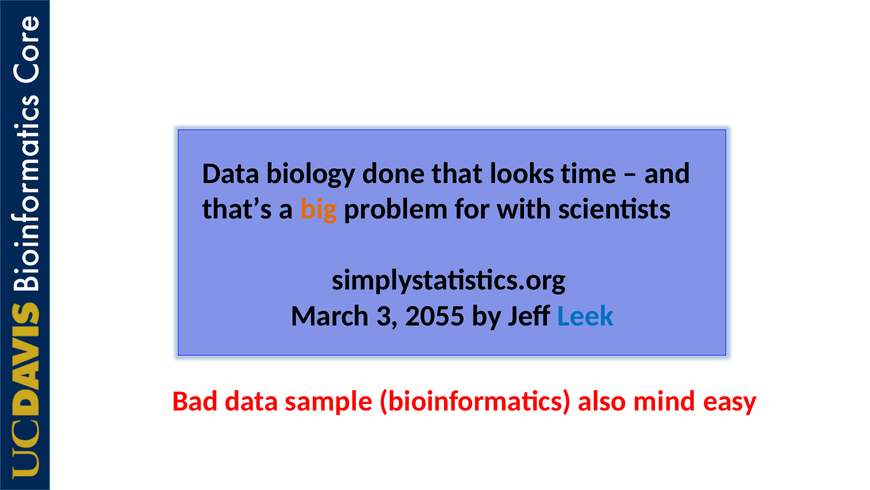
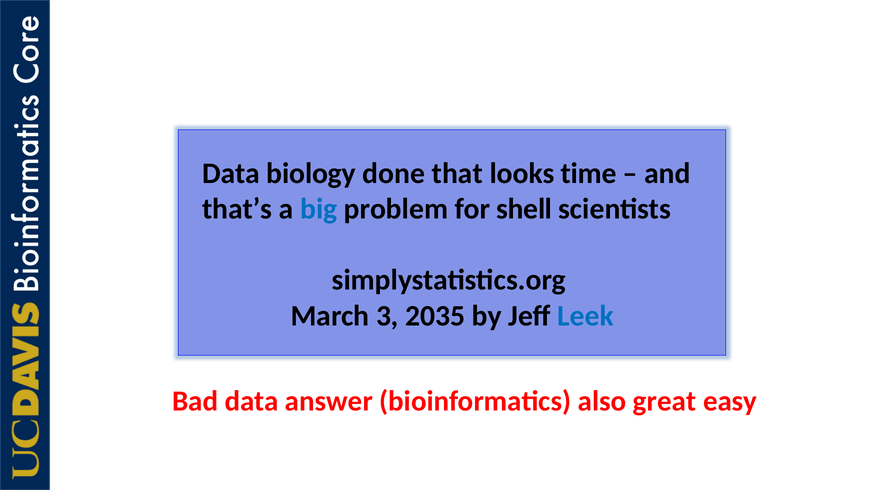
big colour: orange -> blue (319, 209)
with: with -> shell (524, 209)
2055: 2055 -> 2035 (435, 315)
sample: sample -> answer (329, 401)
mind: mind -> great (665, 401)
